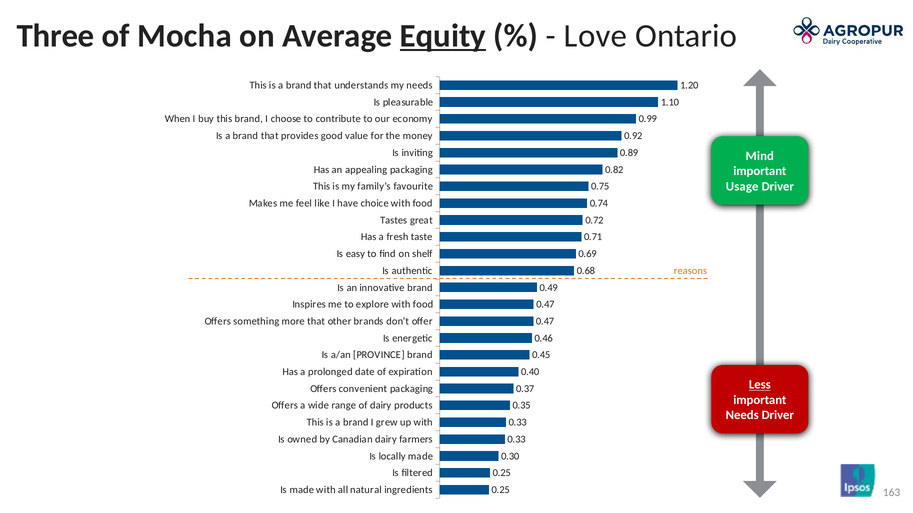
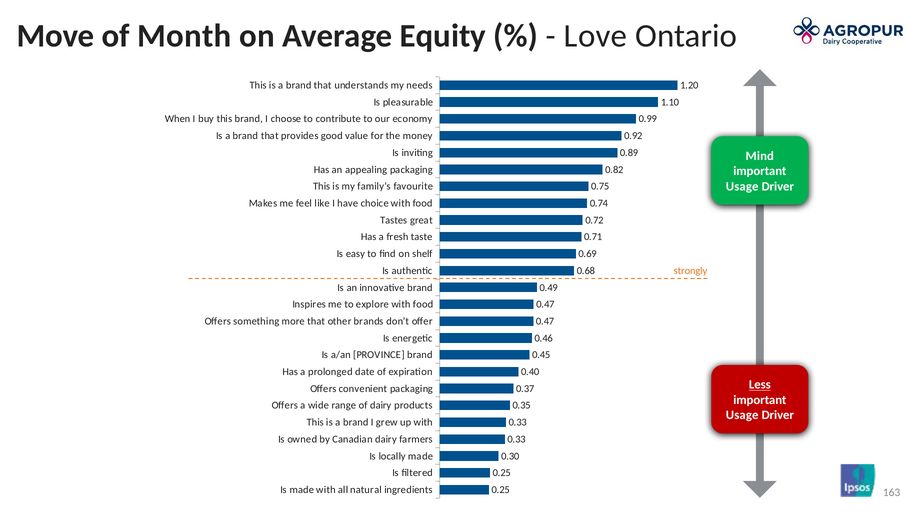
Three: Three -> Move (56, 36)
Mocha: Mocha -> Month (184, 36)
Equity underline: present -> none (443, 36)
reasons: reasons -> strongly (690, 271)
Needs: Needs -> Usage (742, 416)
